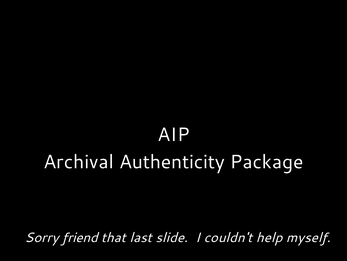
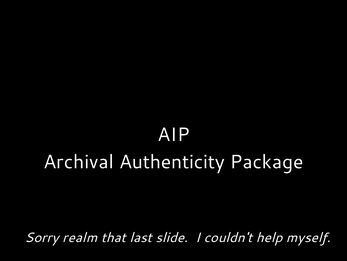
friend: friend -> realm (80, 237)
